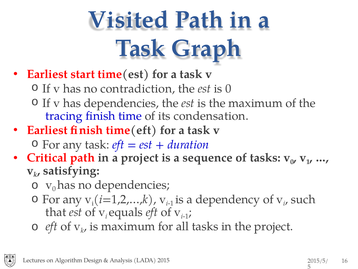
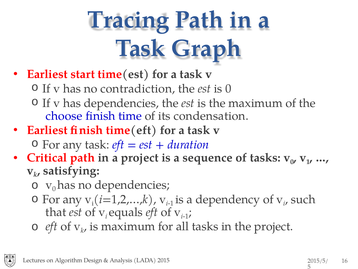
Visited: Visited -> Tracing (128, 20)
tracing: tracing -> choose (64, 116)
